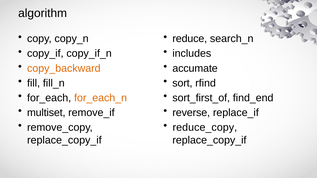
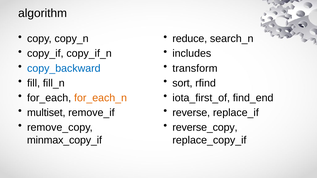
accumate: accumate -> transform (195, 68)
copy_backward colour: orange -> blue (64, 68)
sort_first_of: sort_first_of -> iota_first_of (201, 98)
reduce_copy: reduce_copy -> reverse_copy (205, 128)
replace_copy_if: replace_copy_if -> minmax_copy_if (64, 140)
